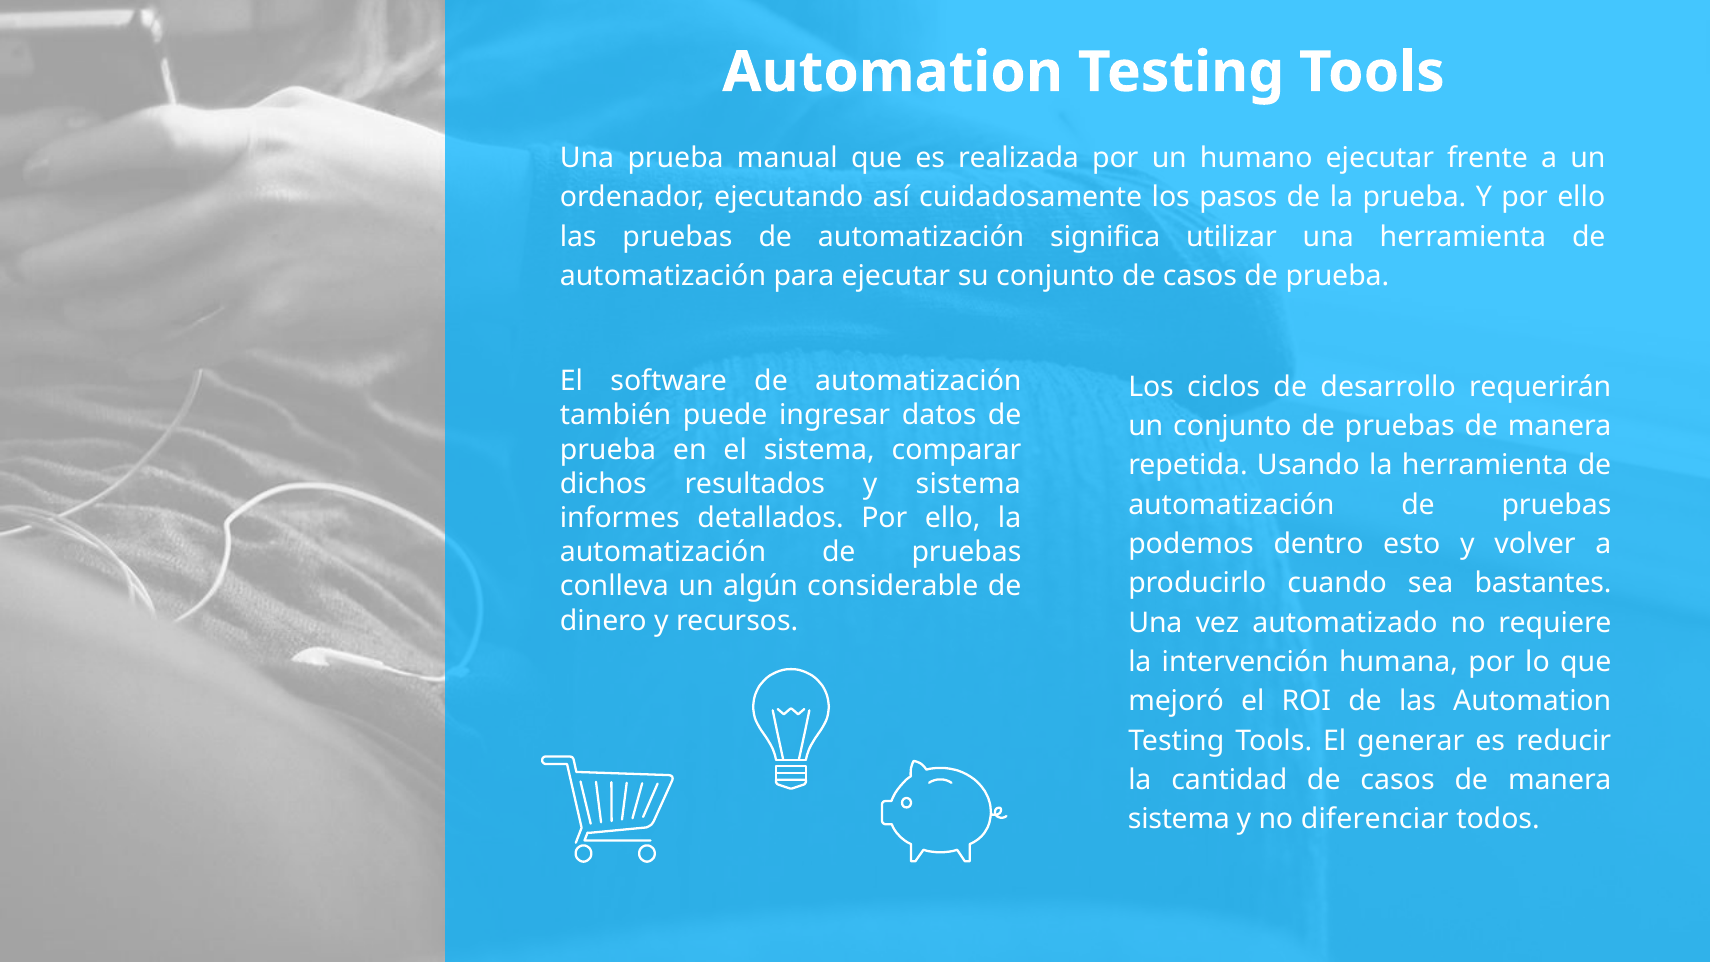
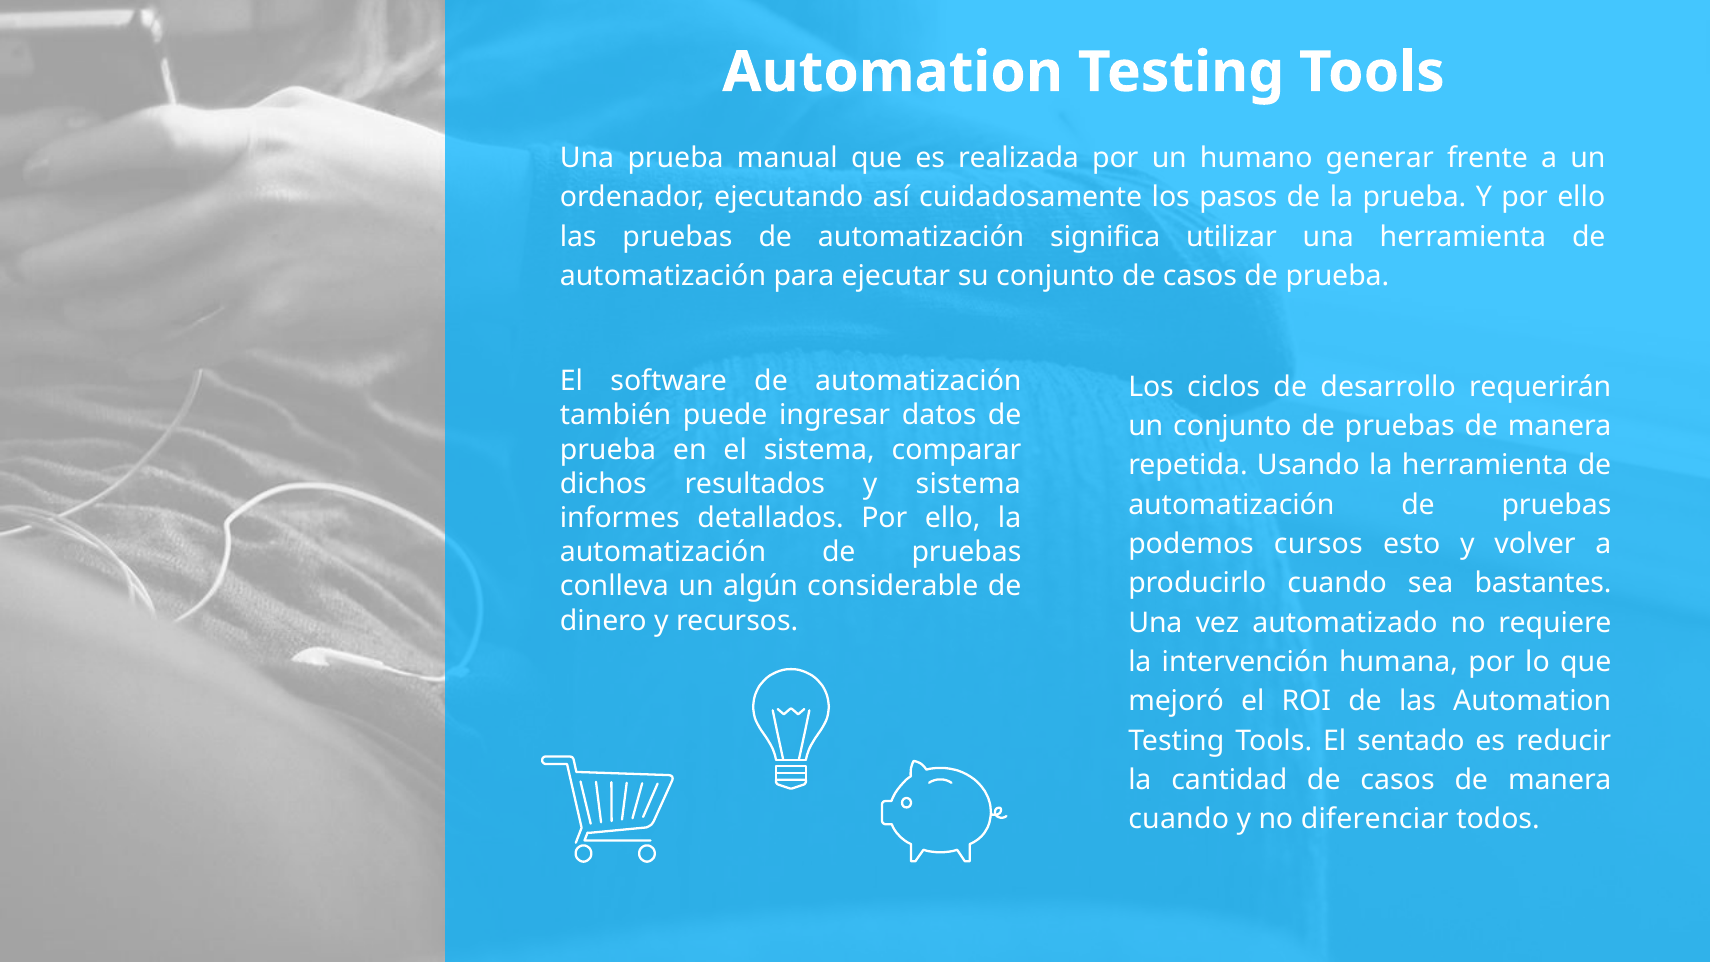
humano ejecutar: ejecutar -> generar (1380, 158)
dentro: dentro -> cursos (1318, 544)
generar: generar -> sentado (1411, 741)
sistema: sistema -> cuando (1179, 819)
